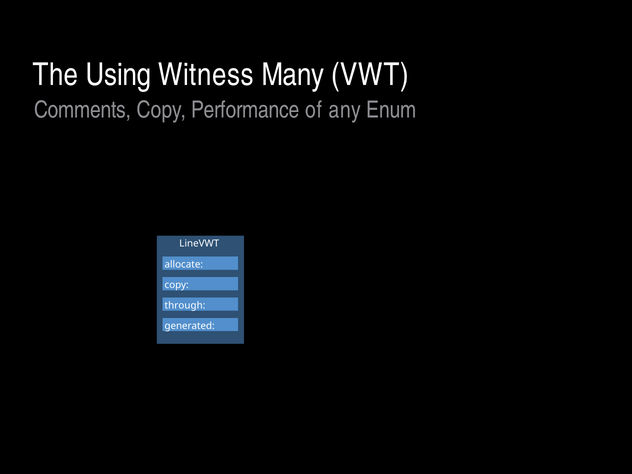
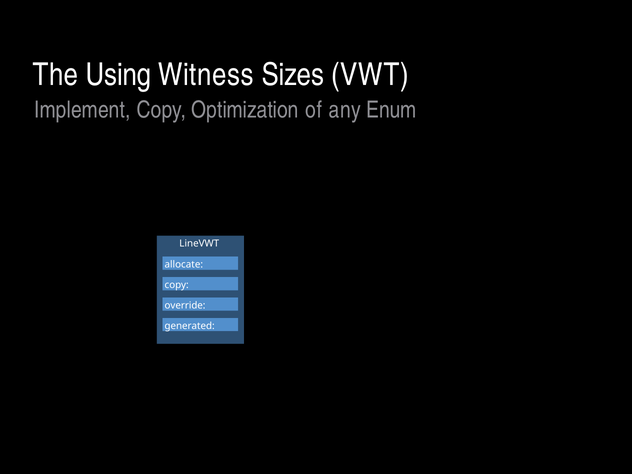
Many: Many -> Sizes (293, 75)
Comments: Comments -> Implement (82, 110)
Performance: Performance -> Optimization (245, 110)
through: through -> override (185, 306)
